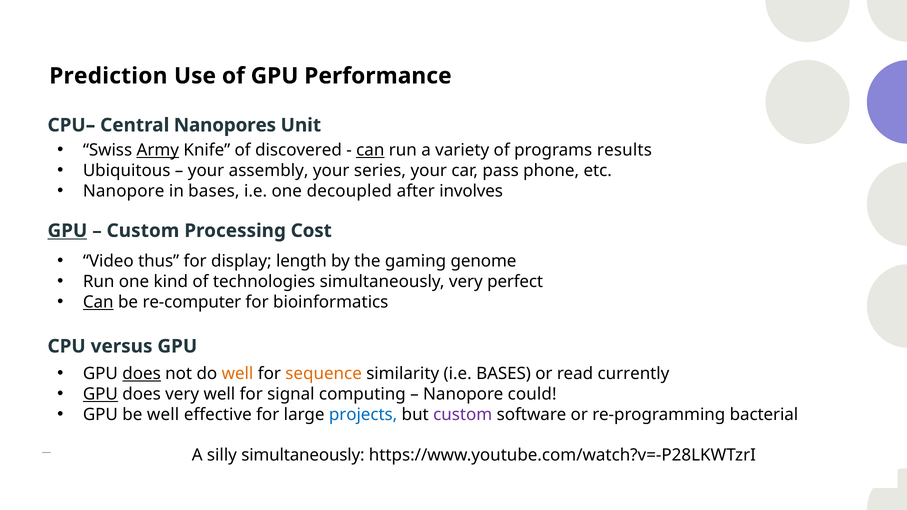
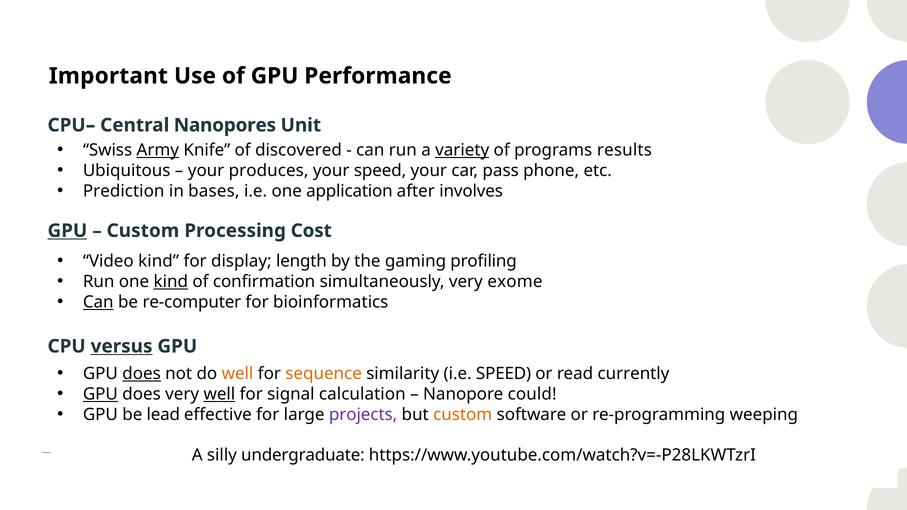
Prediction: Prediction -> Important (108, 76)
can underline: present -> none (370, 150)
variety underline: none -> present (462, 150)
assembly: assembly -> produces (269, 171)
your series: series -> speed (380, 171)
Nanopore: Nanopore -> Prediction (124, 191)
decoupled: decoupled -> application (349, 191)
Video thus: thus -> kind (159, 261)
genome: genome -> profiling (484, 261)
kind underline: none -> present (171, 282)
technologies: technologies -> confirmation (264, 282)
perfect: perfect -> exome (515, 282)
versus underline: none -> present (122, 346)
i.e BASES: BASES -> SPEED (504, 374)
well underline: none -> present (219, 394)
computing: computing -> calculation (362, 394)
be well: well -> lead (163, 415)
projects colour: blue -> purple (363, 415)
custom colour: purple -> orange (463, 415)
bacterial: bacterial -> weeping (764, 415)
silly simultaneously: simultaneously -> undergraduate (303, 455)
